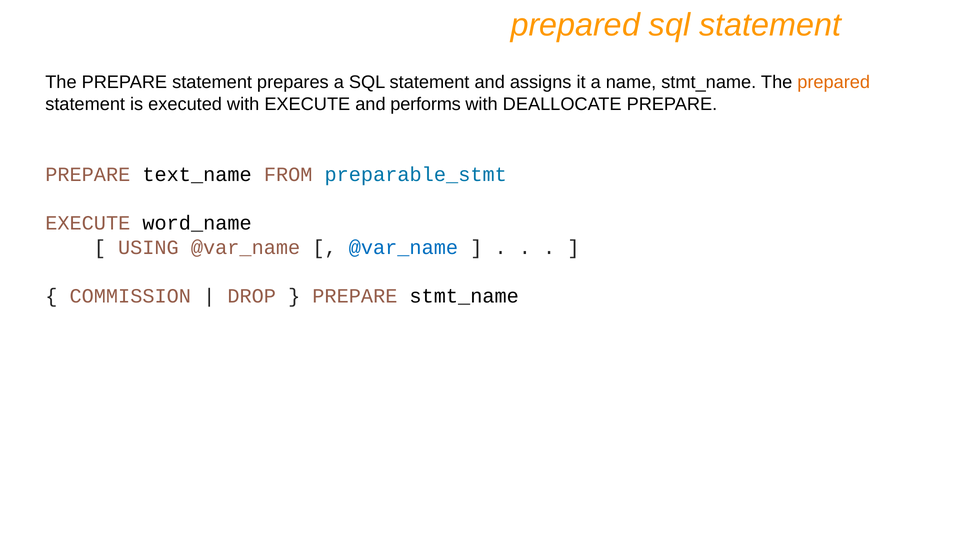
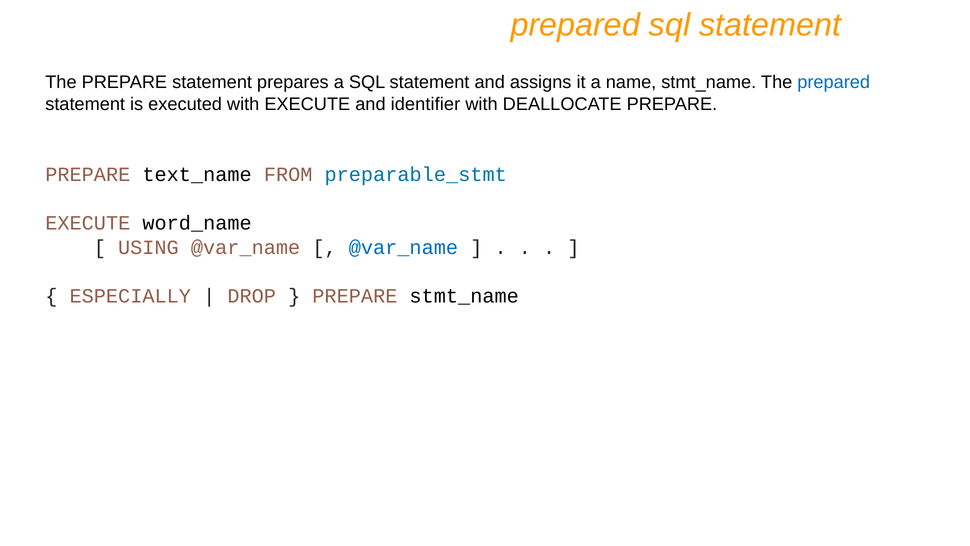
prepared colour: orange -> blue (834, 82)
performs: performs -> identifier (425, 104)
COMMISSION: COMMISSION -> ESPECIALLY (130, 296)
